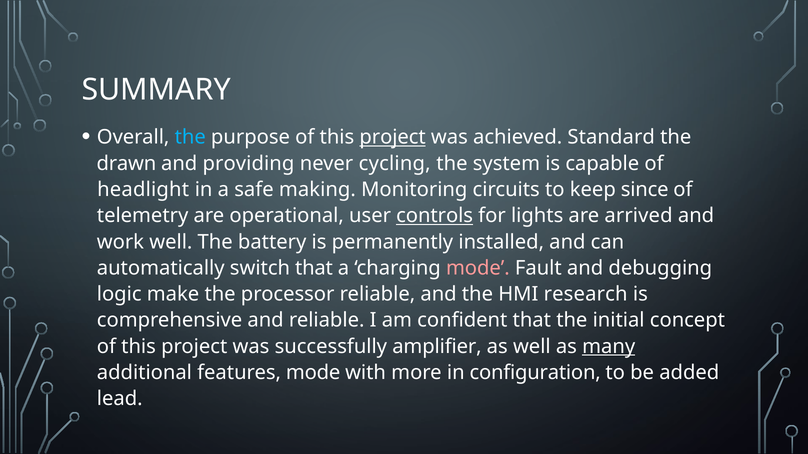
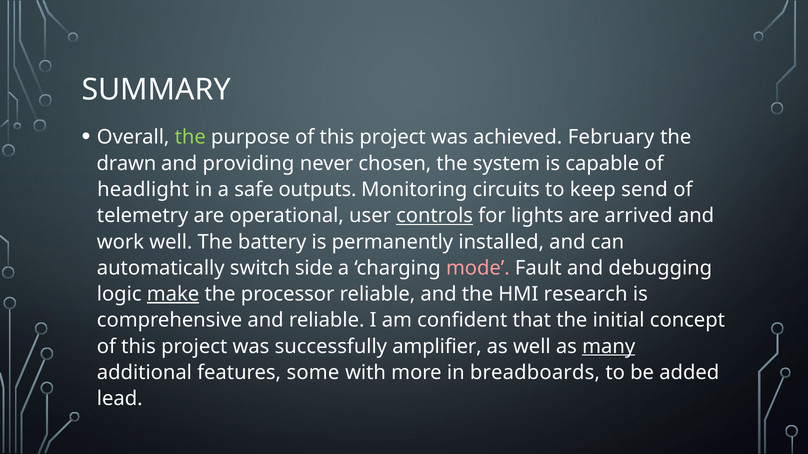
the colour: light blue -> light green (190, 137)
project underline: present -> none (393, 137)
Standard: Standard -> February (611, 137)
cycling: cycling -> chosen (395, 164)
making: making -> outputs (318, 190)
since: since -> send (644, 190)
switch that: that -> side (314, 268)
make underline: none -> present (173, 294)
features mode: mode -> some (313, 373)
configuration: configuration -> breadboards (535, 373)
